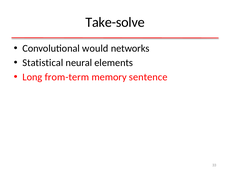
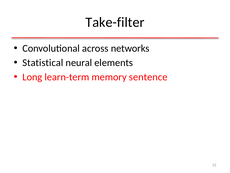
Take-solve: Take-solve -> Take-filter (115, 22)
would: would -> across (95, 48)
from-term: from-term -> learn-term (67, 77)
